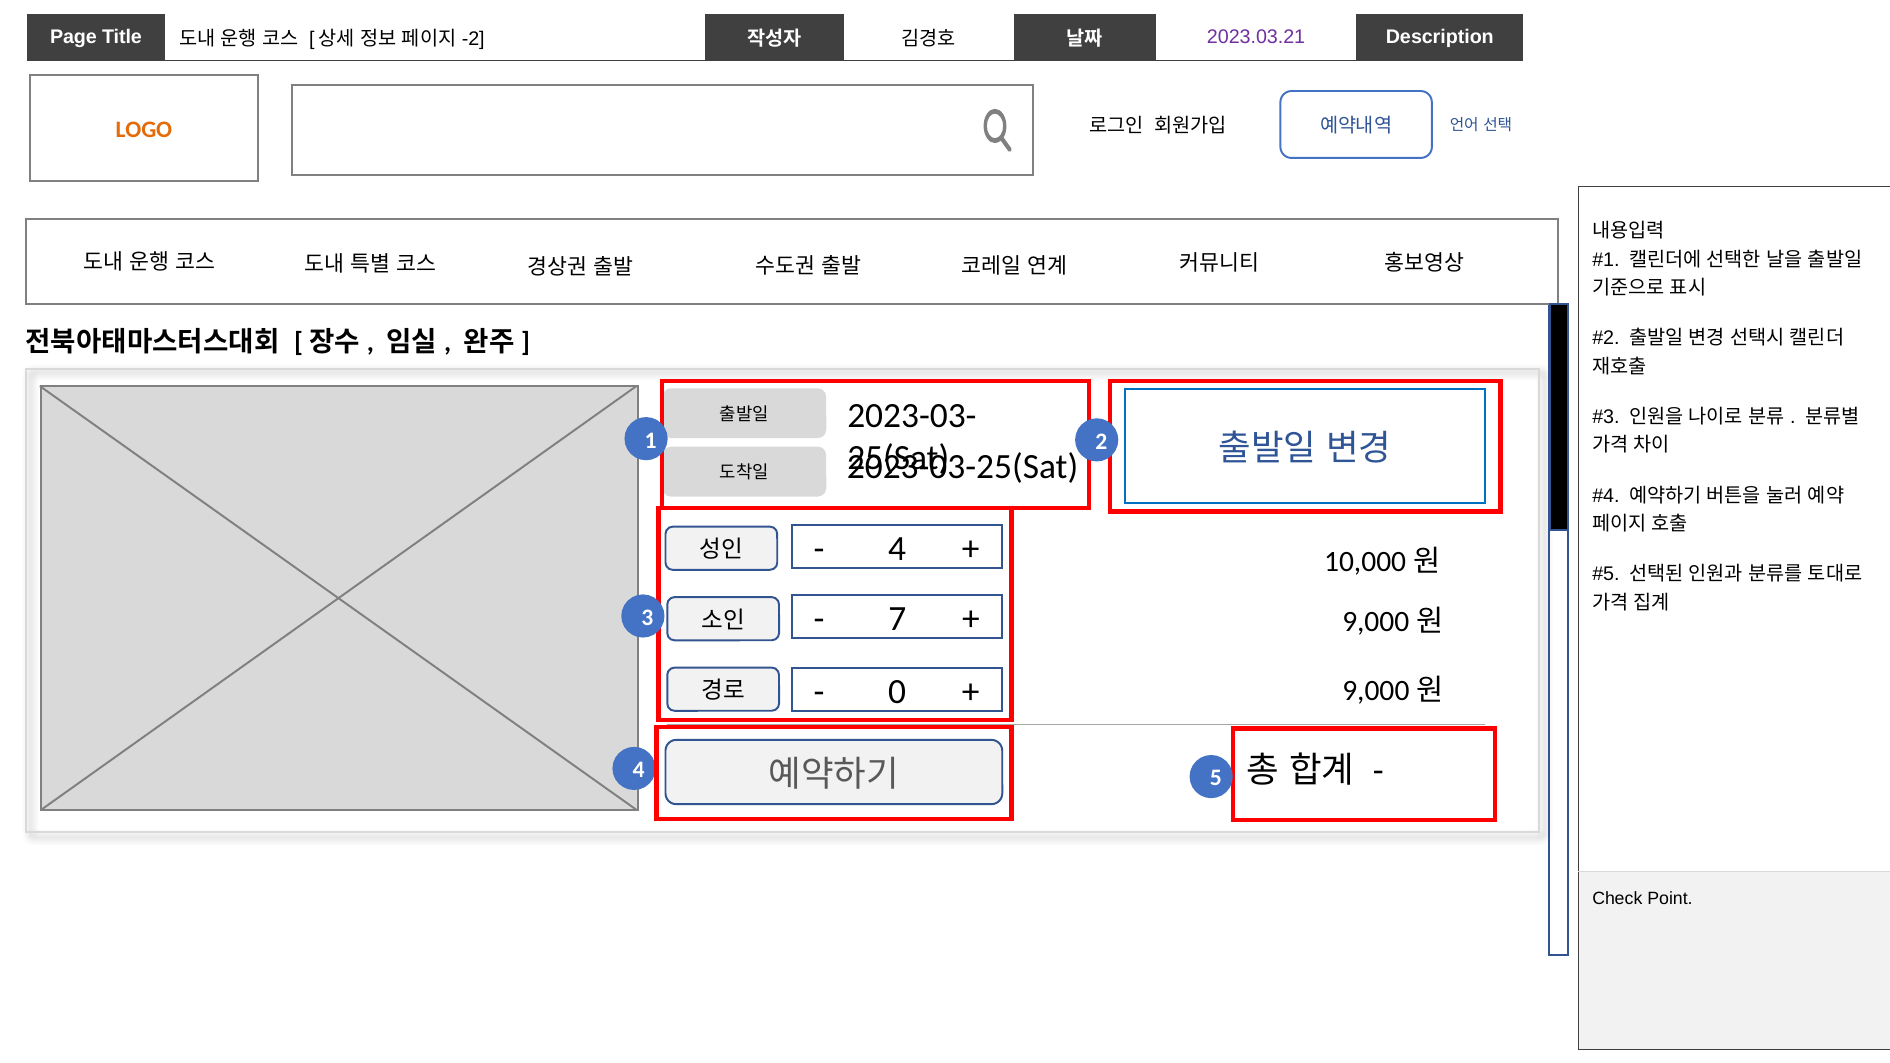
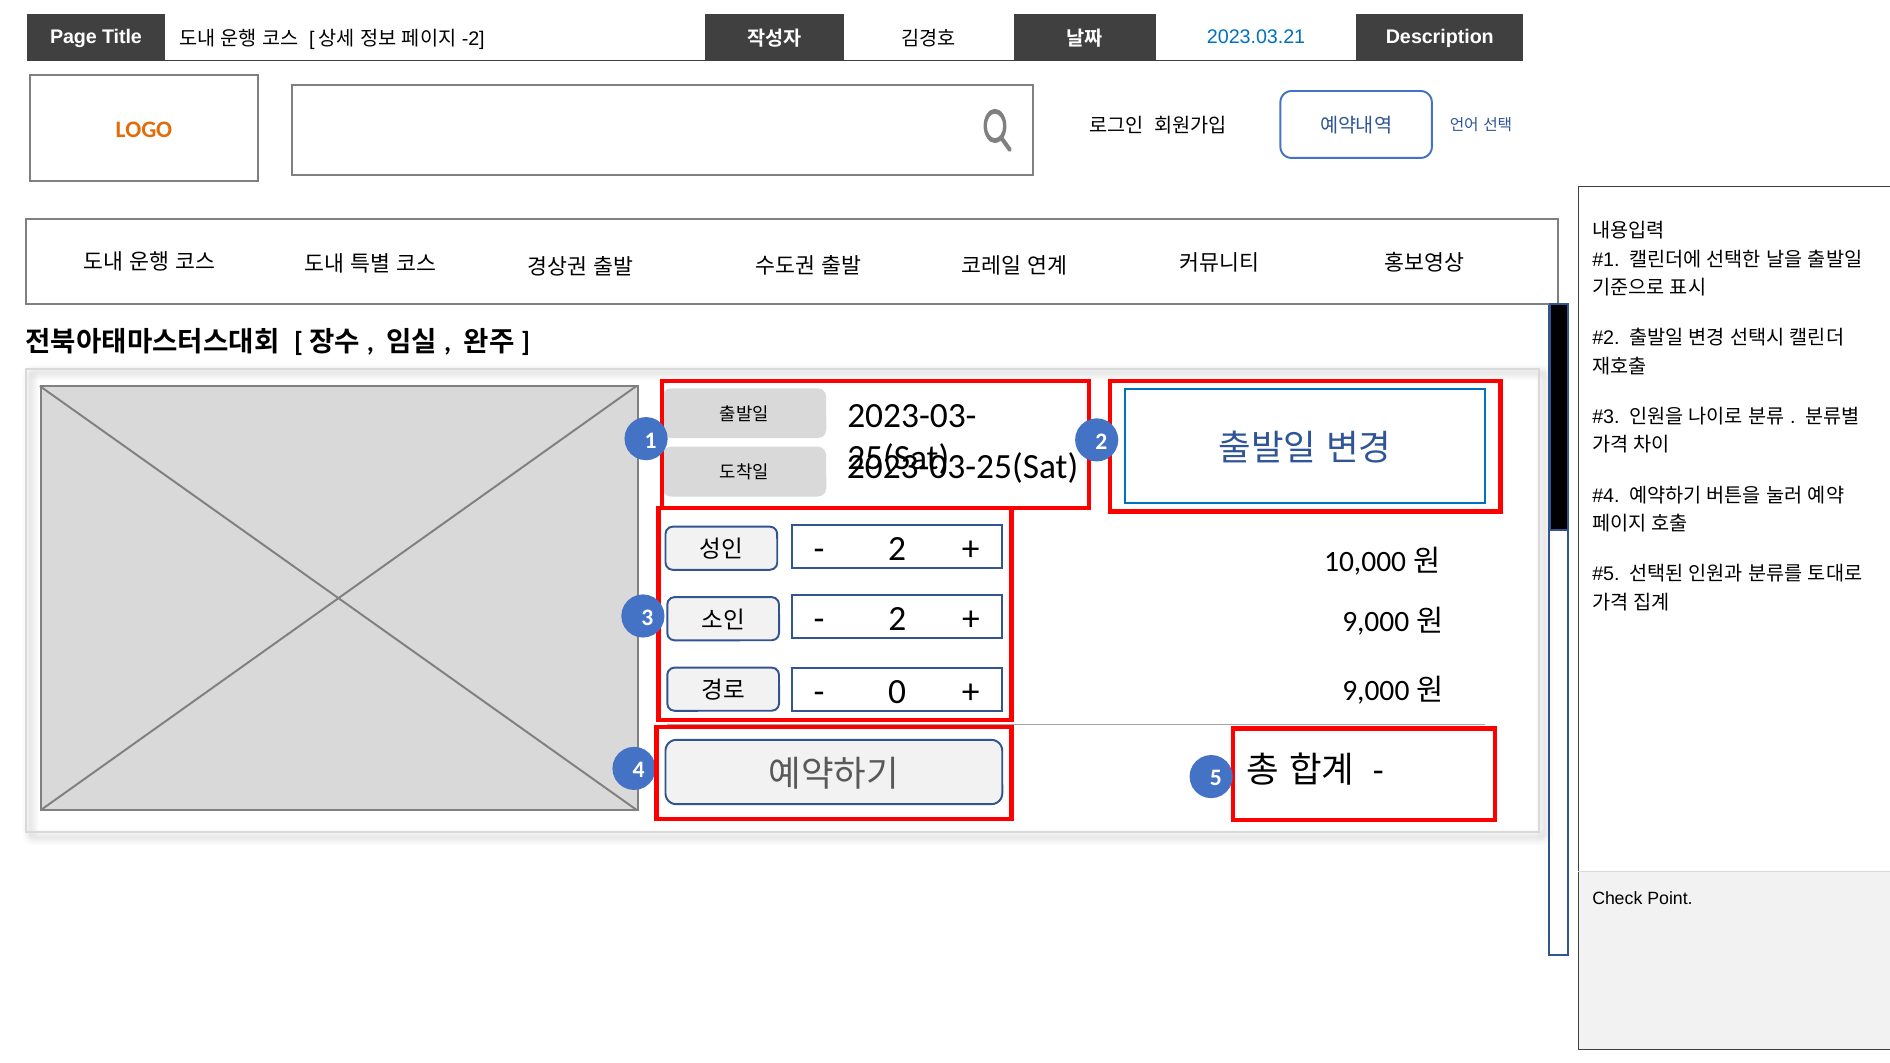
2023.03.21 colour: purple -> blue (1256, 37)
4: 4 -> 2 (897, 549)
7: 7 -> 2 (897, 619)
